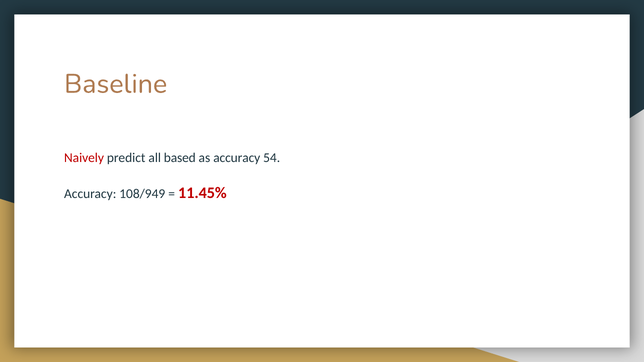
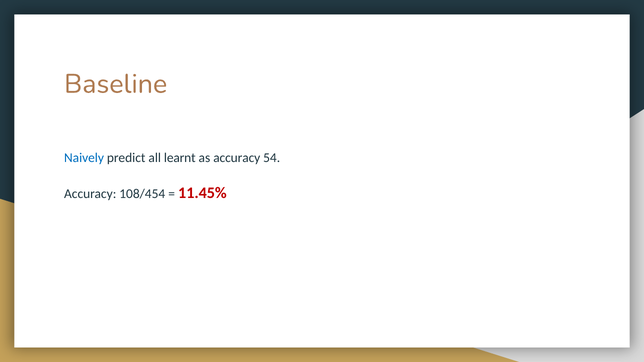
Naively colour: red -> blue (84, 158)
based: based -> learnt (180, 158)
108/949: 108/949 -> 108/454 (142, 194)
